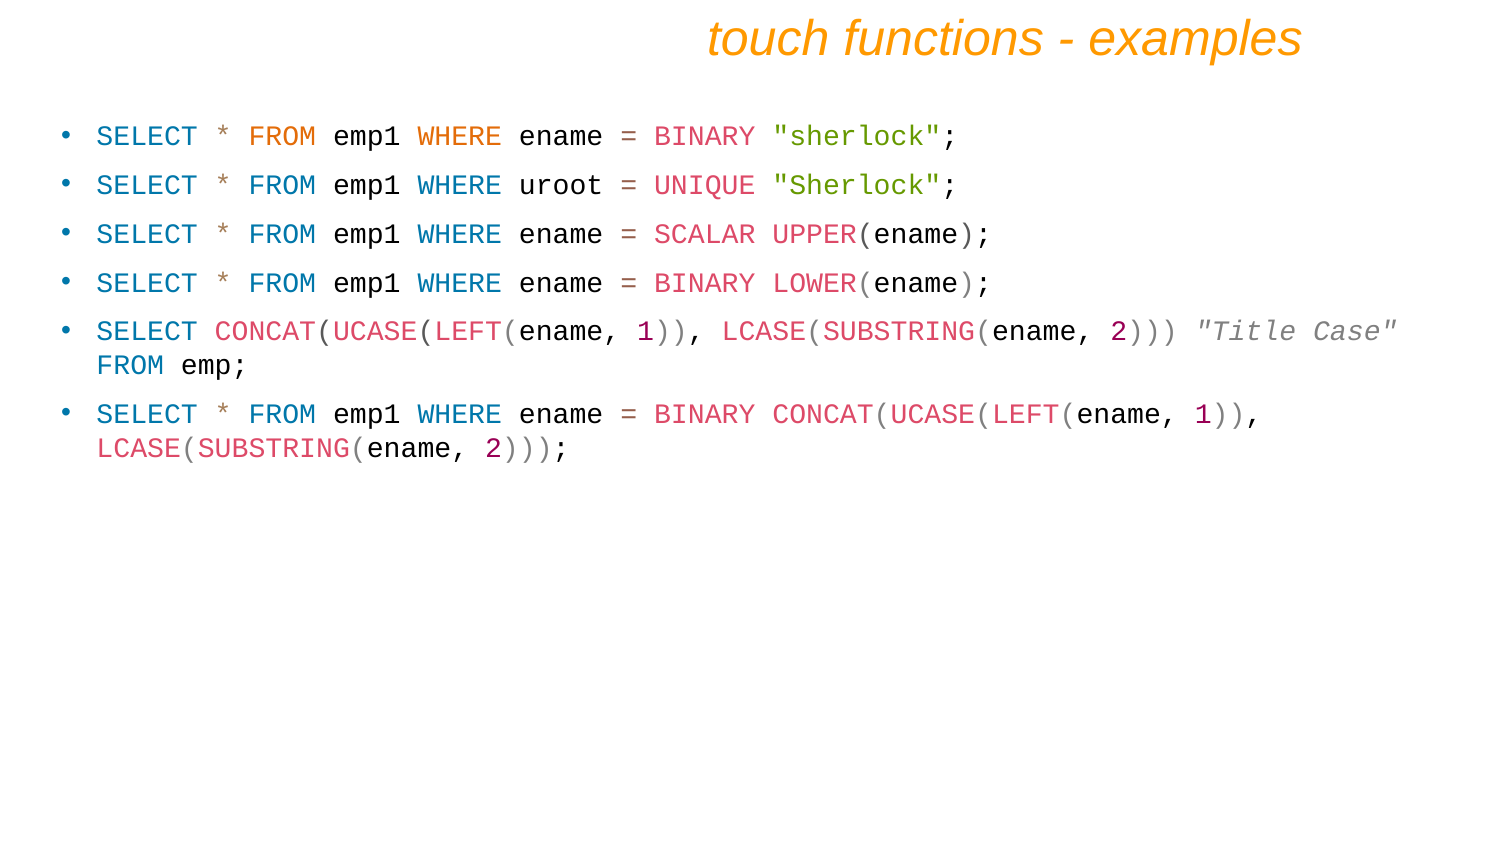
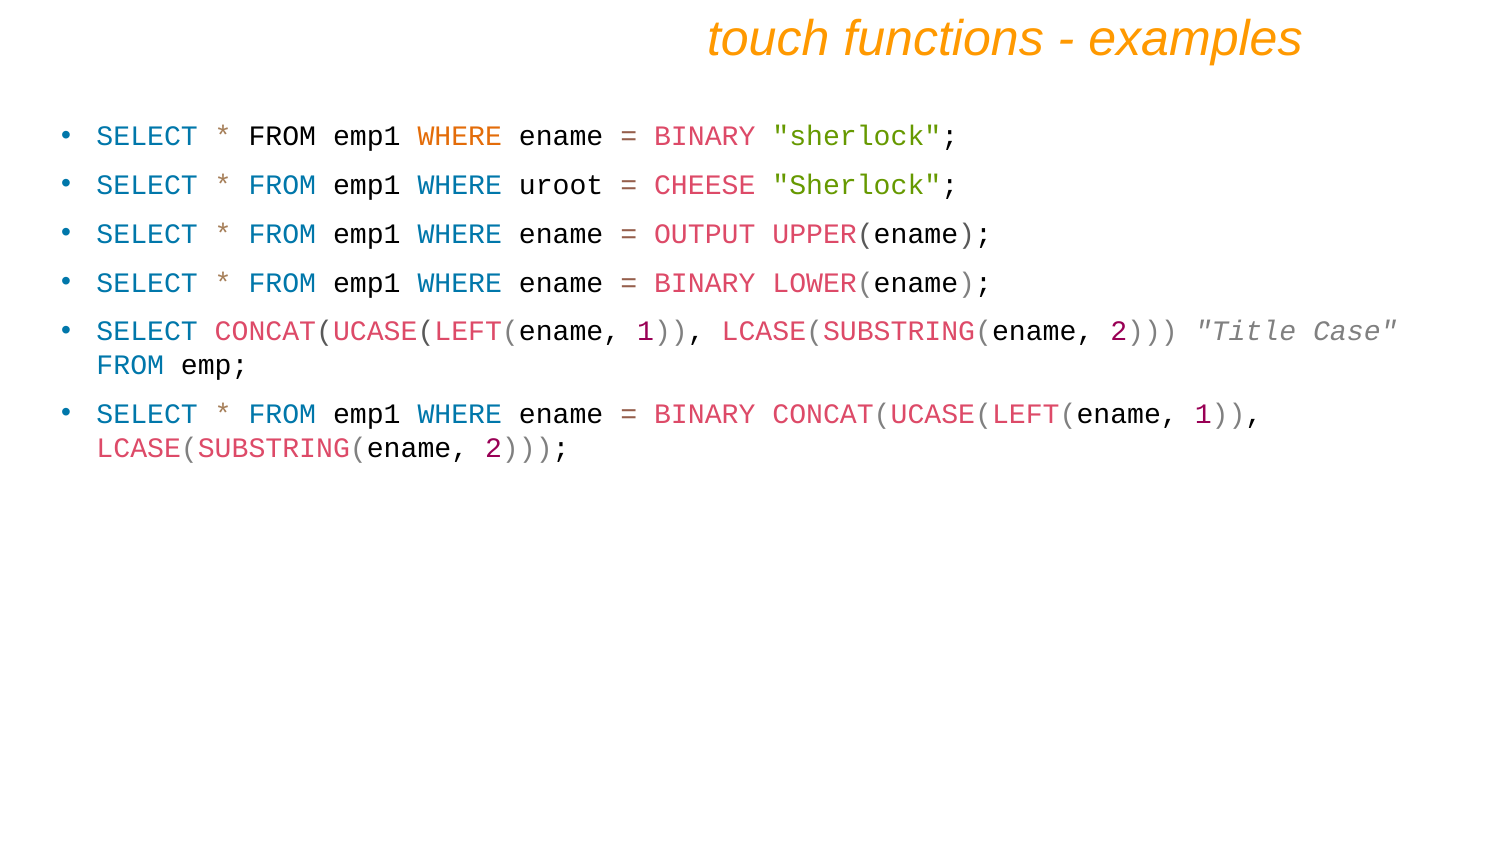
FROM colour: orange -> black (282, 136)
UNIQUE: UNIQUE -> CHEESE (705, 185)
SCALAR: SCALAR -> OUTPUT (705, 234)
